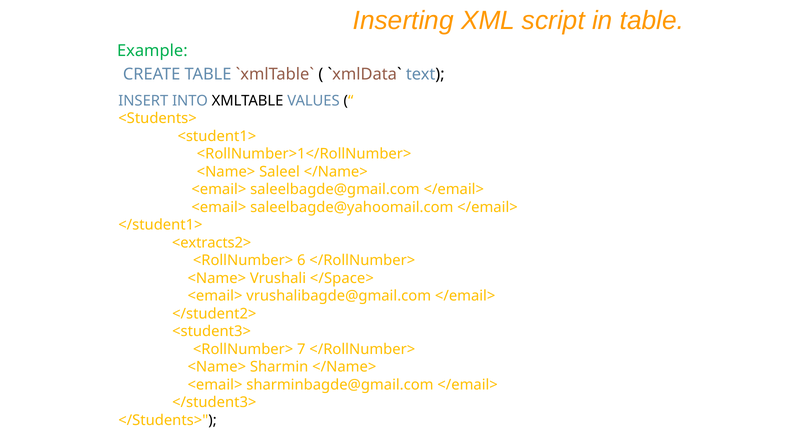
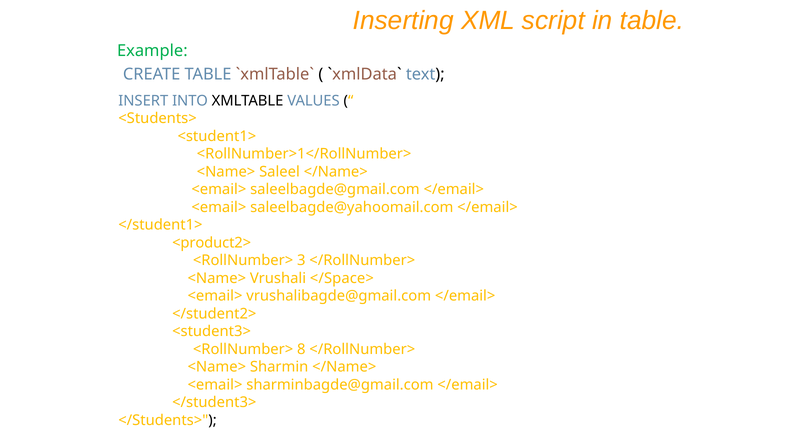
<extracts2>: <extracts2> -> <product2> (212, 243)
6: 6 -> 3 (301, 260)
7: 7 -> 8 (301, 349)
